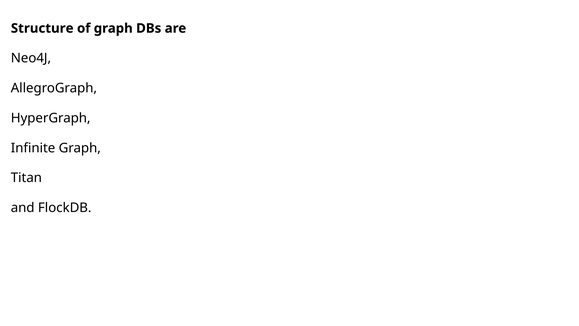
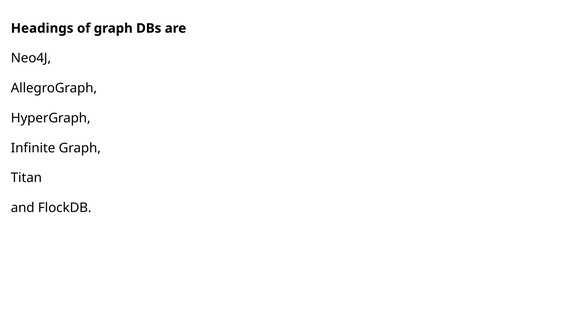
Structure: Structure -> Headings (42, 28)
